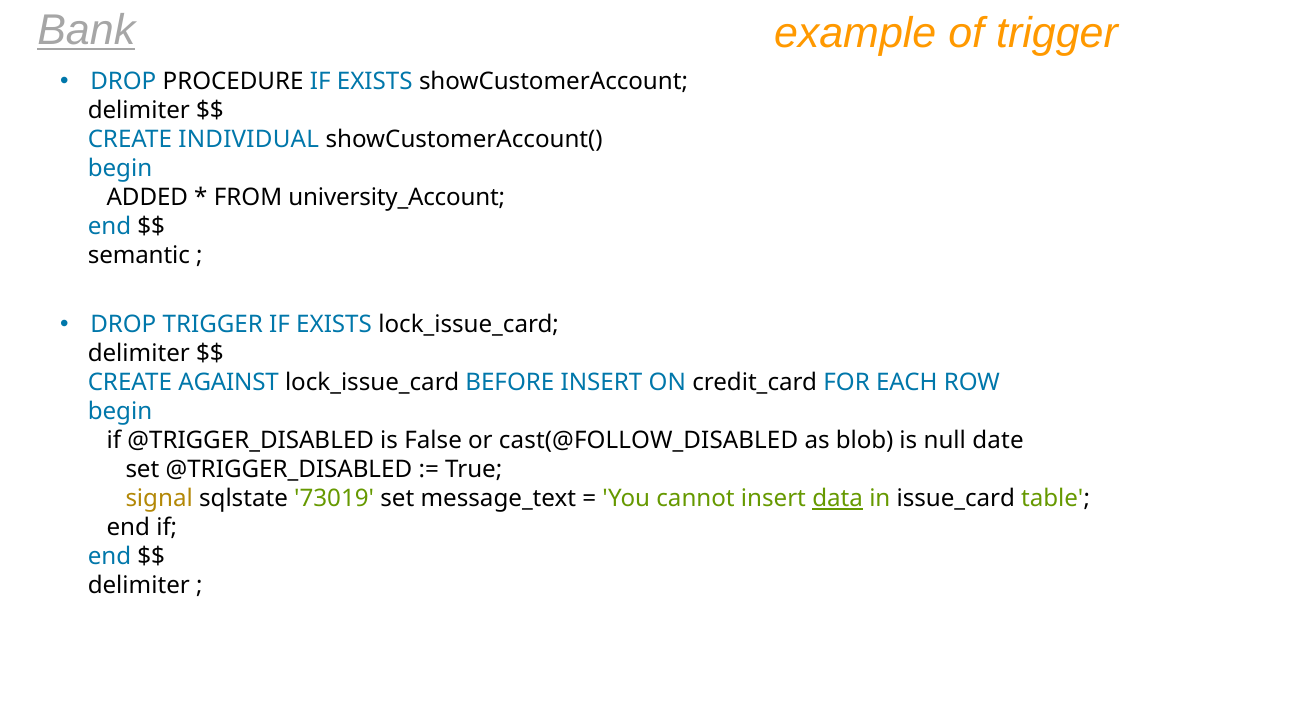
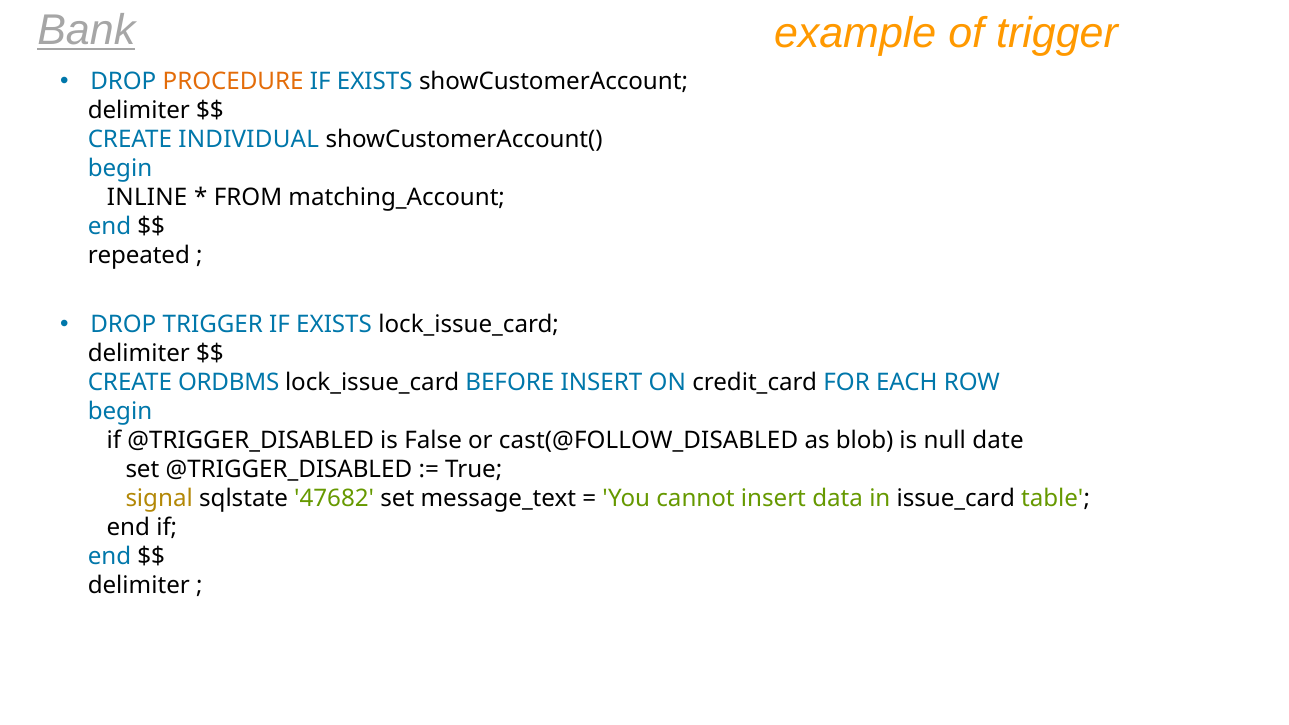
PROCEDURE colour: black -> orange (233, 81)
ADDED: ADDED -> INLINE (147, 197)
university_Account: university_Account -> matching_Account (397, 197)
semantic: semantic -> repeated (139, 255)
AGAINST: AGAINST -> ORDBMS (229, 382)
73019: 73019 -> 47682 (334, 498)
data underline: present -> none (838, 498)
